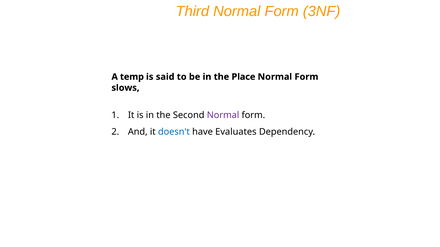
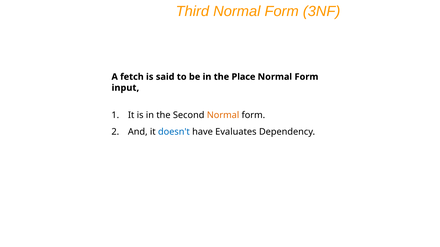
temp: temp -> fetch (132, 77)
slows: slows -> input (125, 88)
Normal colour: purple -> orange (223, 115)
